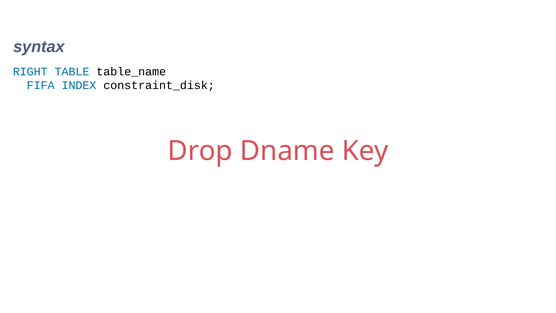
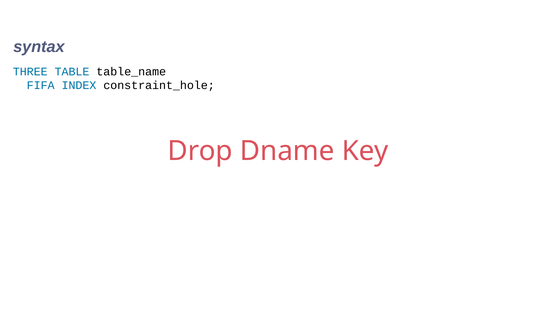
RIGHT: RIGHT -> THREE (30, 72)
constraint_disk: constraint_disk -> constraint_hole (159, 85)
